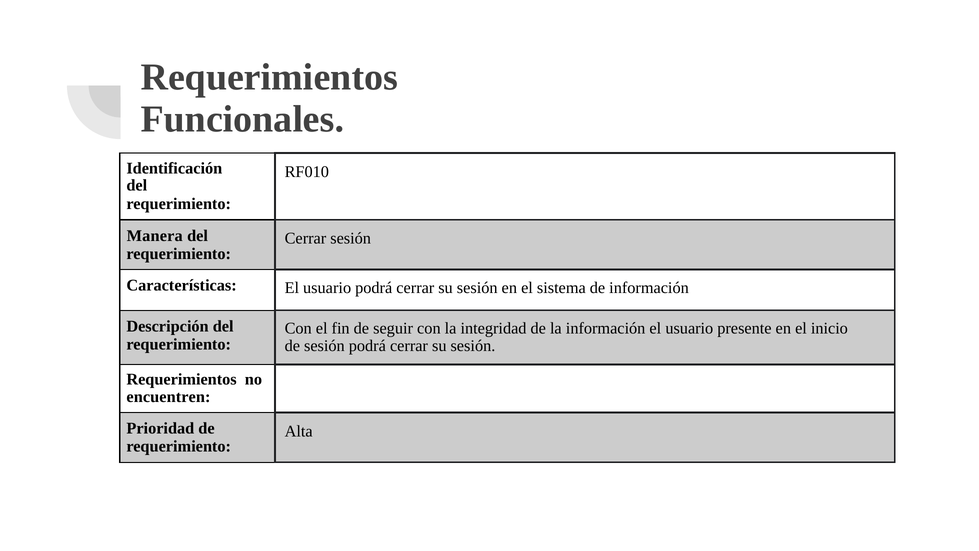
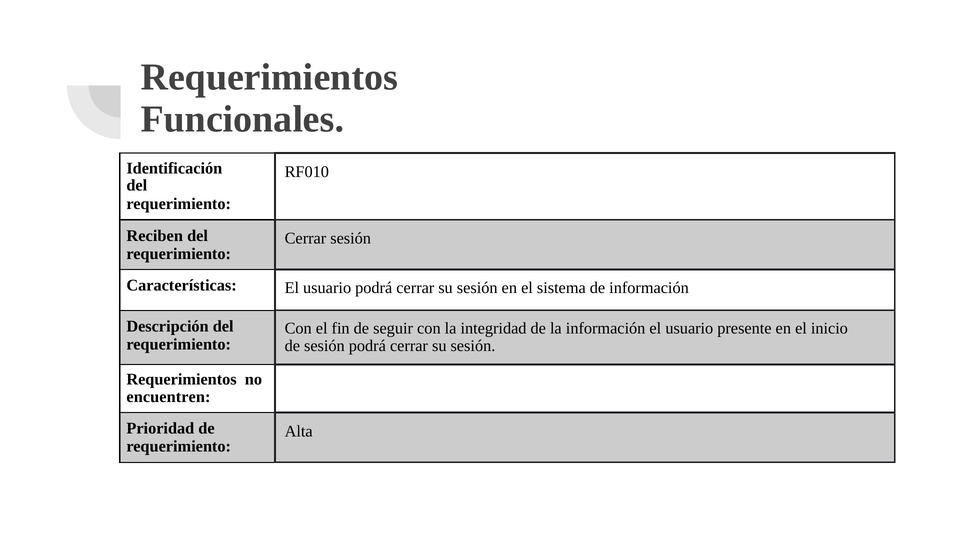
Manera: Manera -> Reciben (155, 236)
